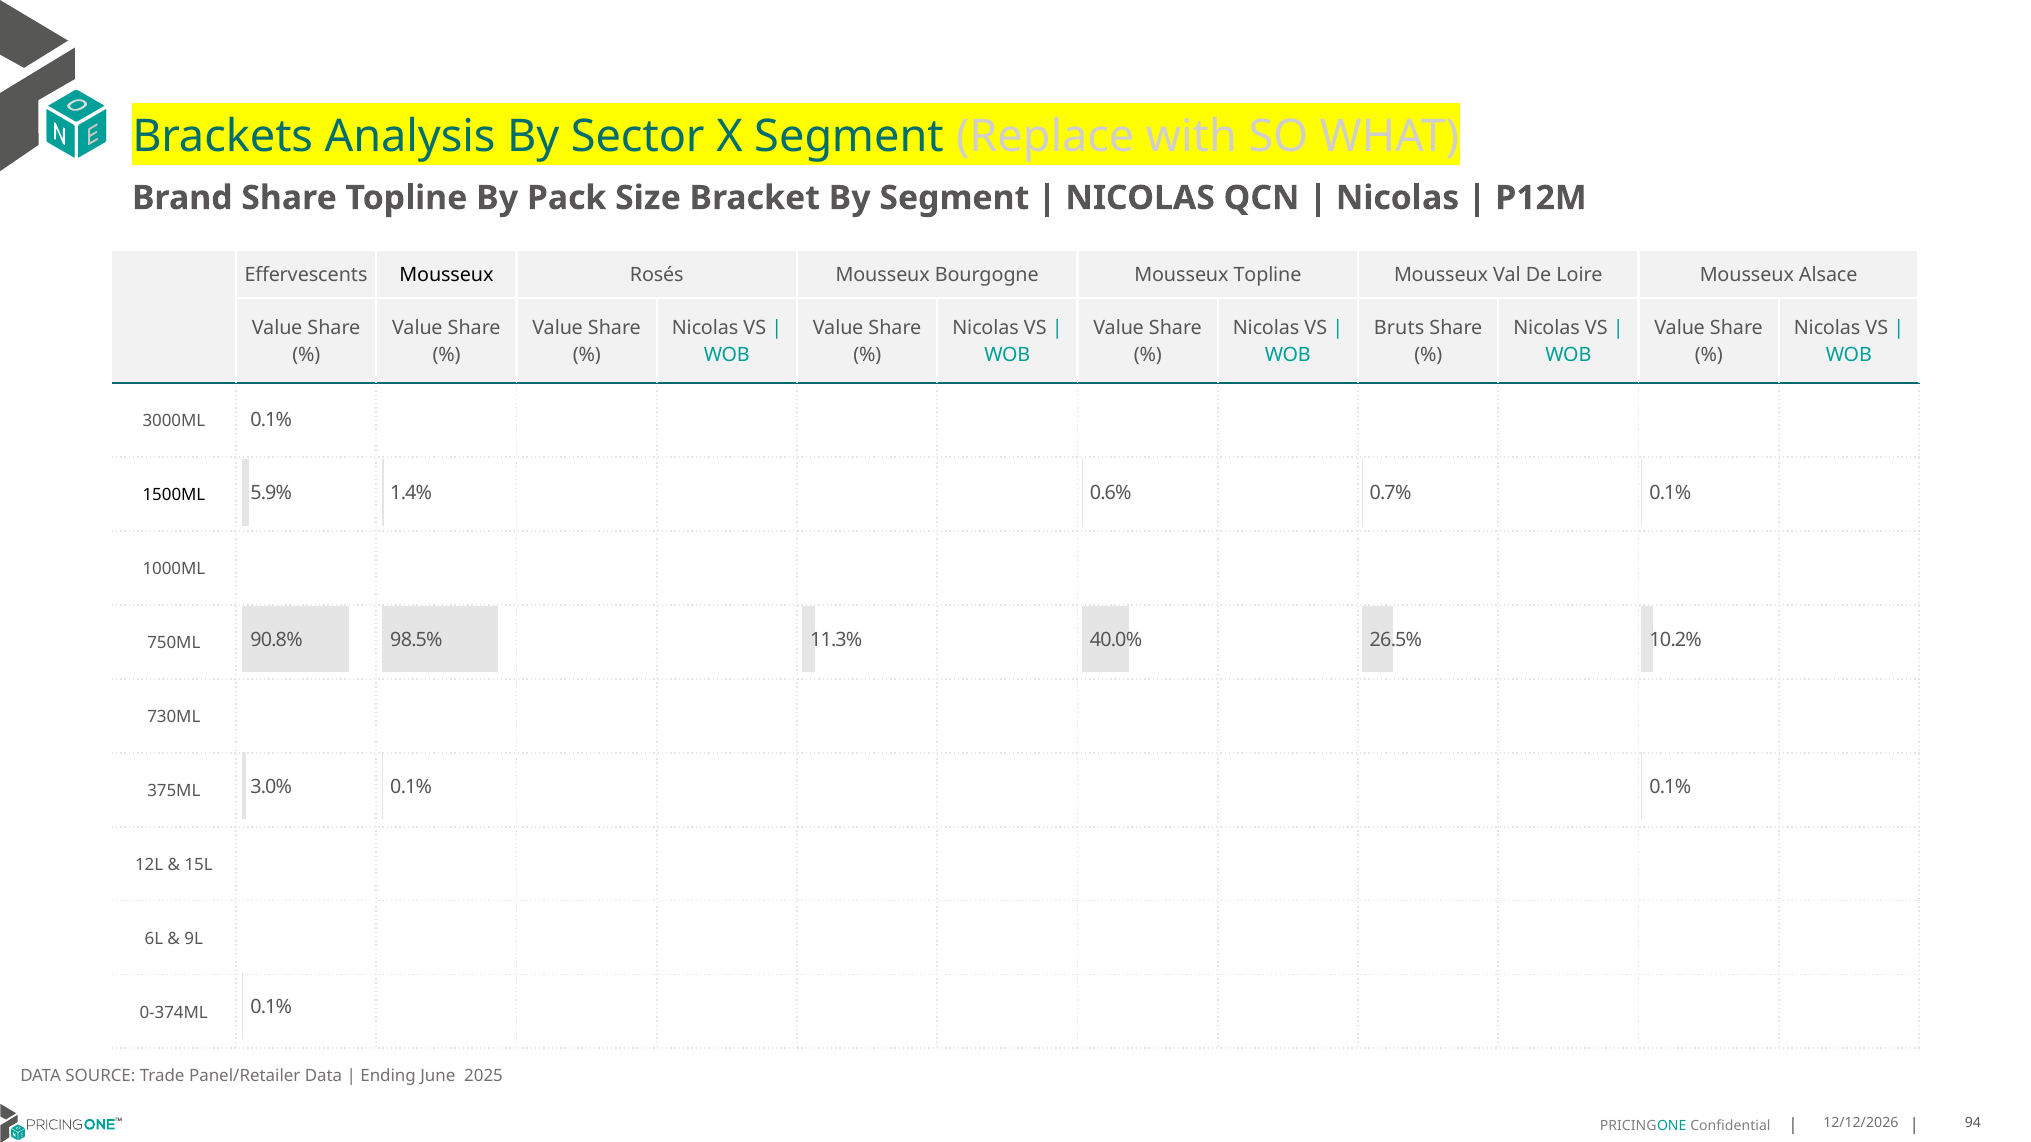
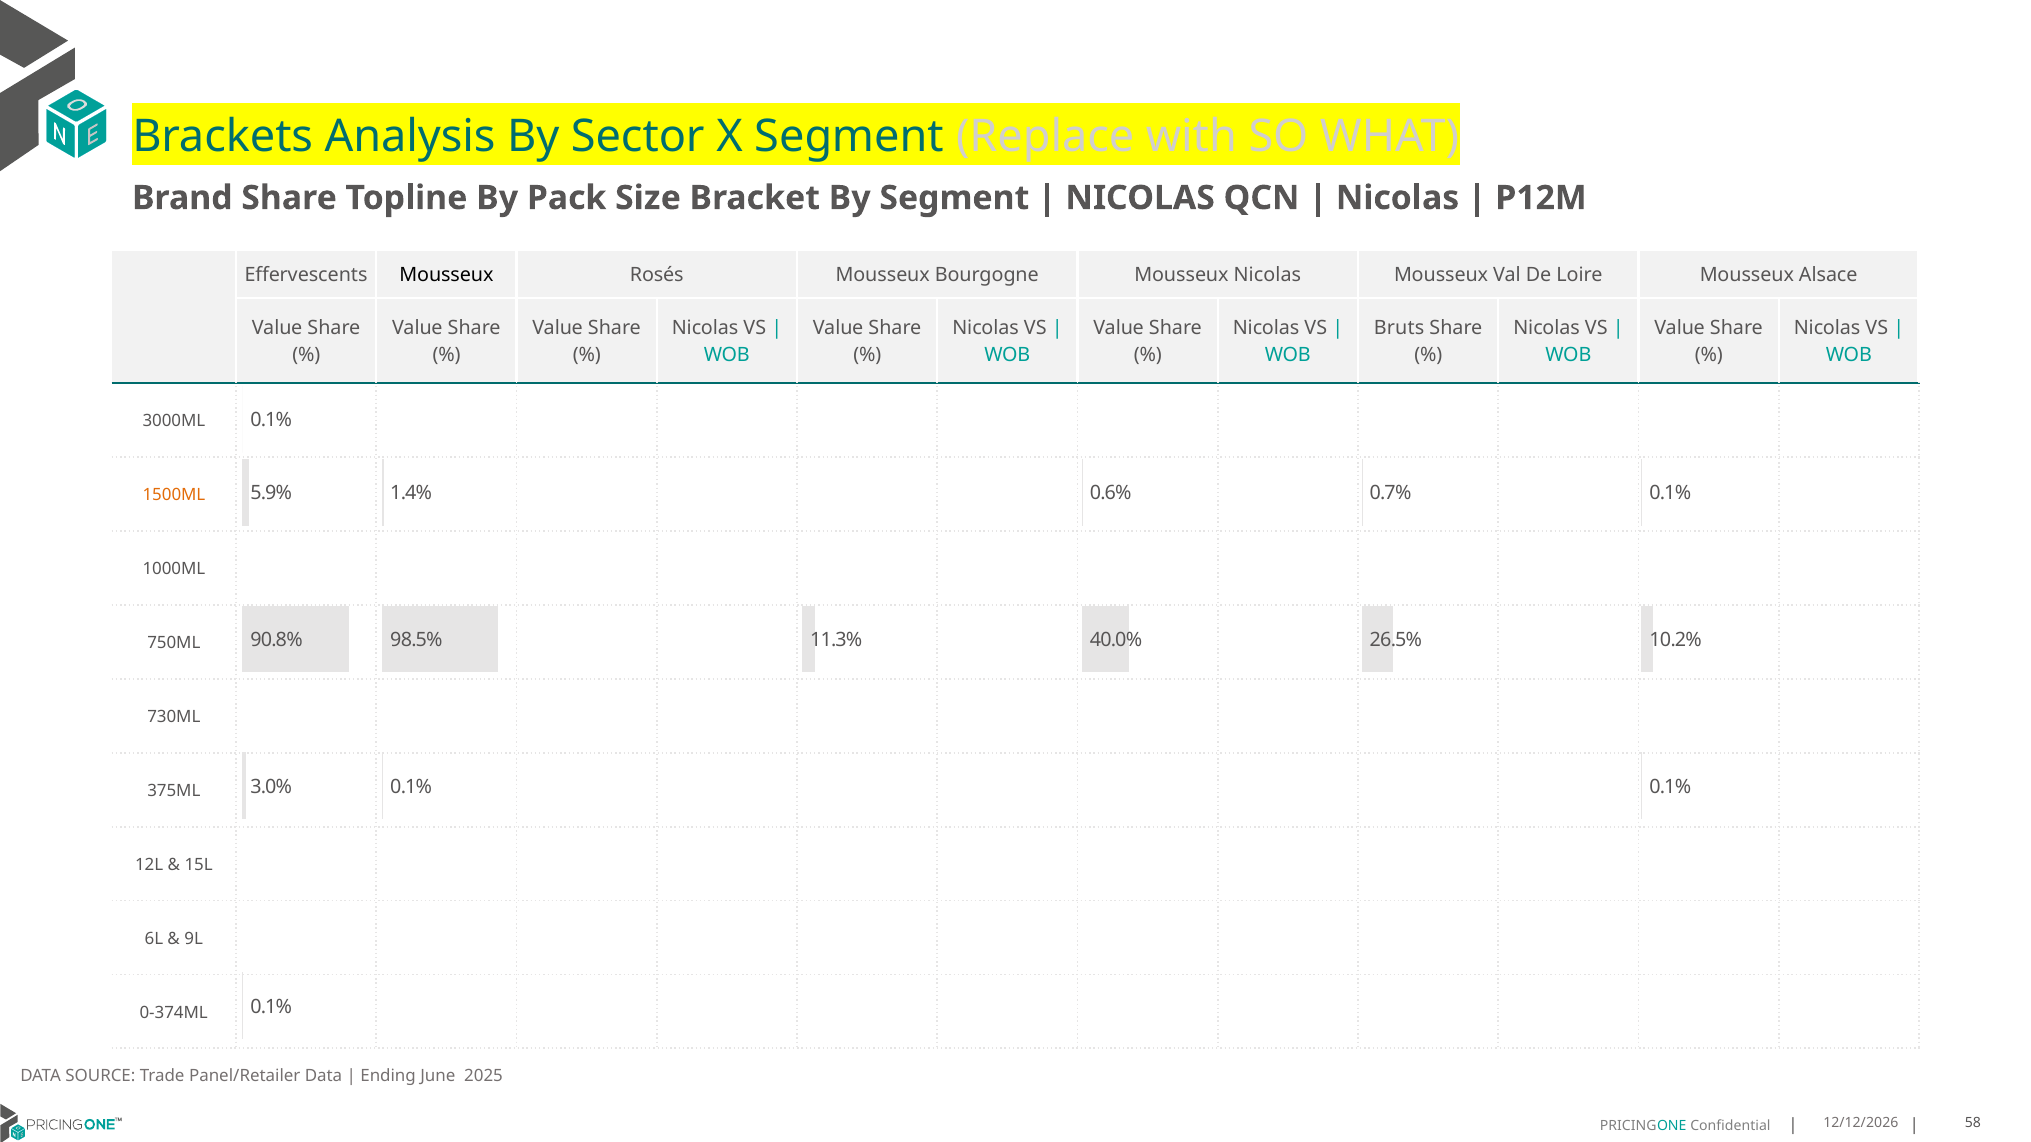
Mousseux Topline: Topline -> Nicolas (1267, 275)
1500ML colour: black -> orange (174, 495)
94: 94 -> 58 (1973, 1123)
